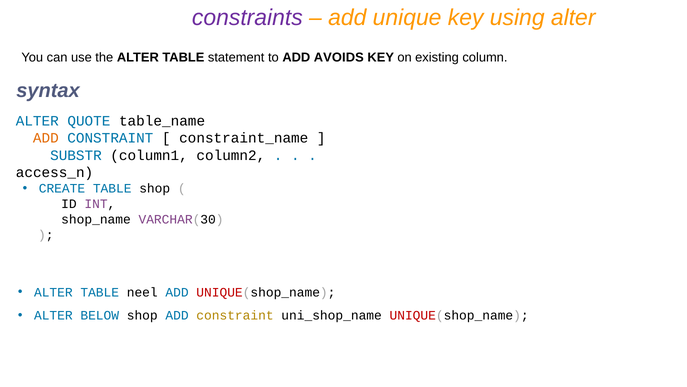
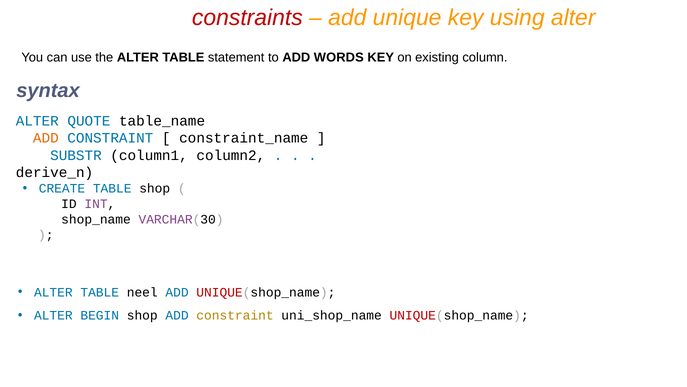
constraints colour: purple -> red (247, 18)
AVOIDS: AVOIDS -> WORDS (339, 57)
access_n: access_n -> derive_n (55, 172)
BELOW: BELOW -> BEGIN (100, 315)
